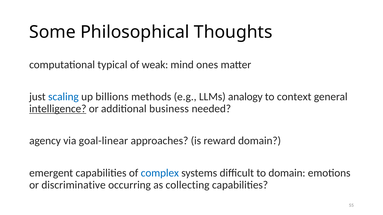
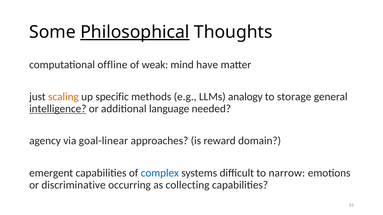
Philosophical underline: none -> present (135, 32)
typical: typical -> offline (112, 65)
ones: ones -> have (207, 65)
scaling colour: blue -> orange (63, 97)
billions: billions -> specific (112, 97)
context: context -> storage (294, 97)
business: business -> language (169, 109)
to domain: domain -> narrow (287, 173)
